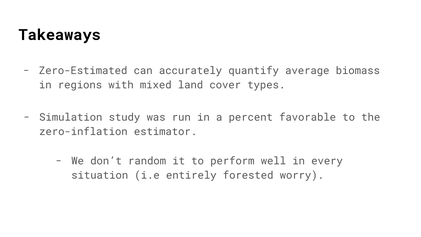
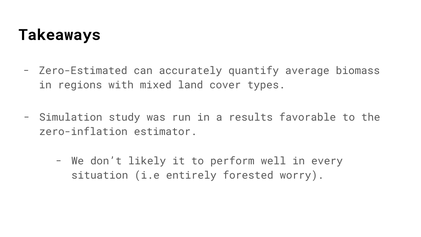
percent: percent -> results (251, 117)
random: random -> likely (147, 161)
